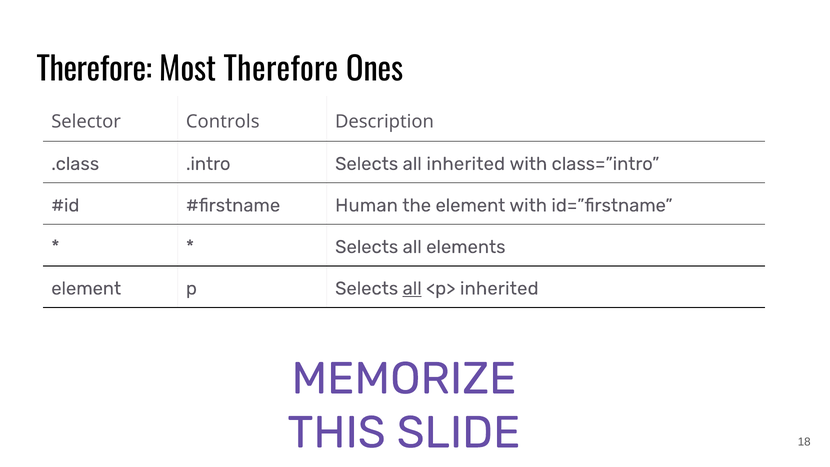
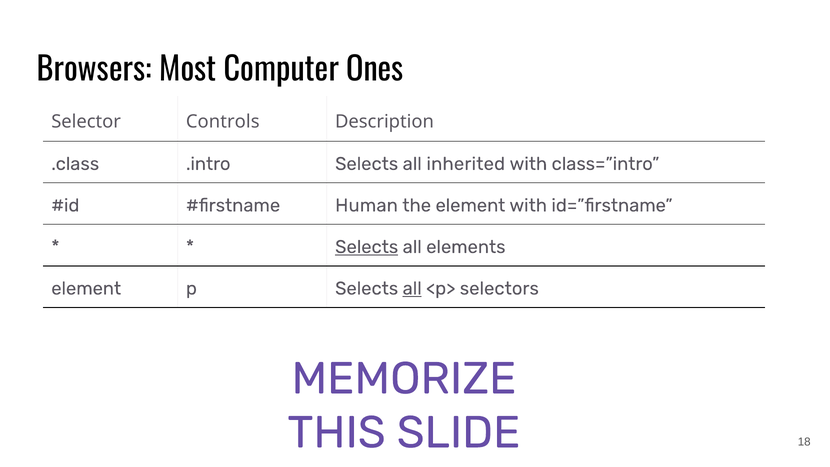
Therefore: Therefore -> Browsers (94, 70)
Most Therefore: Therefore -> Computer (281, 70)
Selects underline: none -> present (367, 247)
<p> inherited: inherited -> selectors (499, 288)
